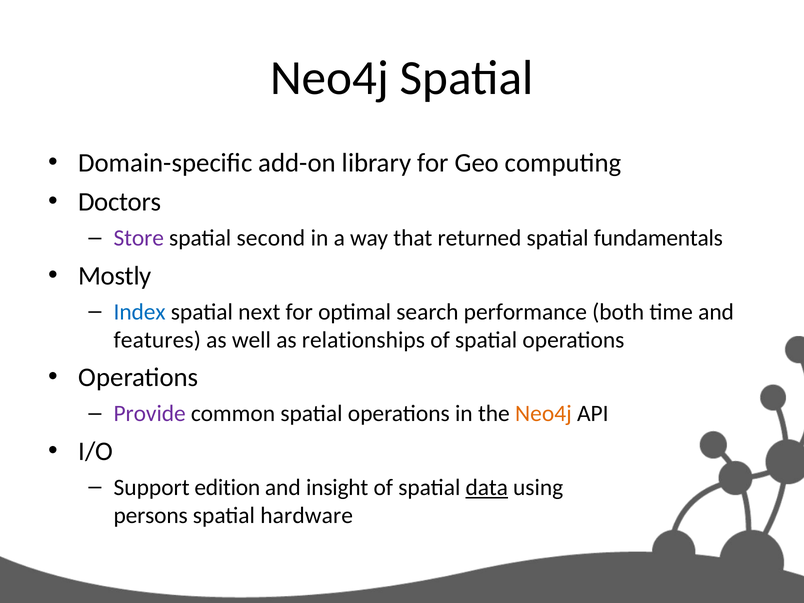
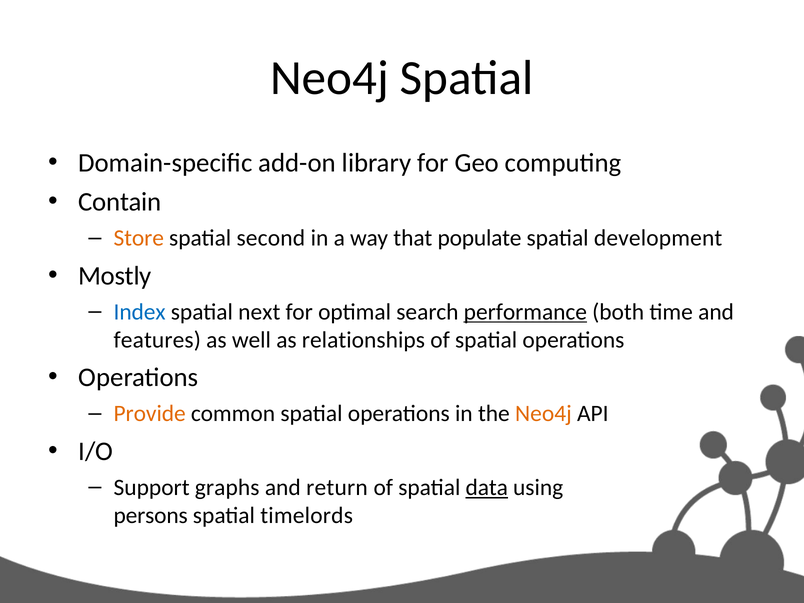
Doctors: Doctors -> Contain (120, 202)
Store colour: purple -> orange (139, 238)
returned: returned -> populate (480, 238)
fundamentals: fundamentals -> development (658, 238)
performance underline: none -> present (525, 312)
Provide colour: purple -> orange (150, 414)
edition: edition -> graphs (227, 487)
insight: insight -> return (337, 487)
hardware: hardware -> timelords (307, 516)
